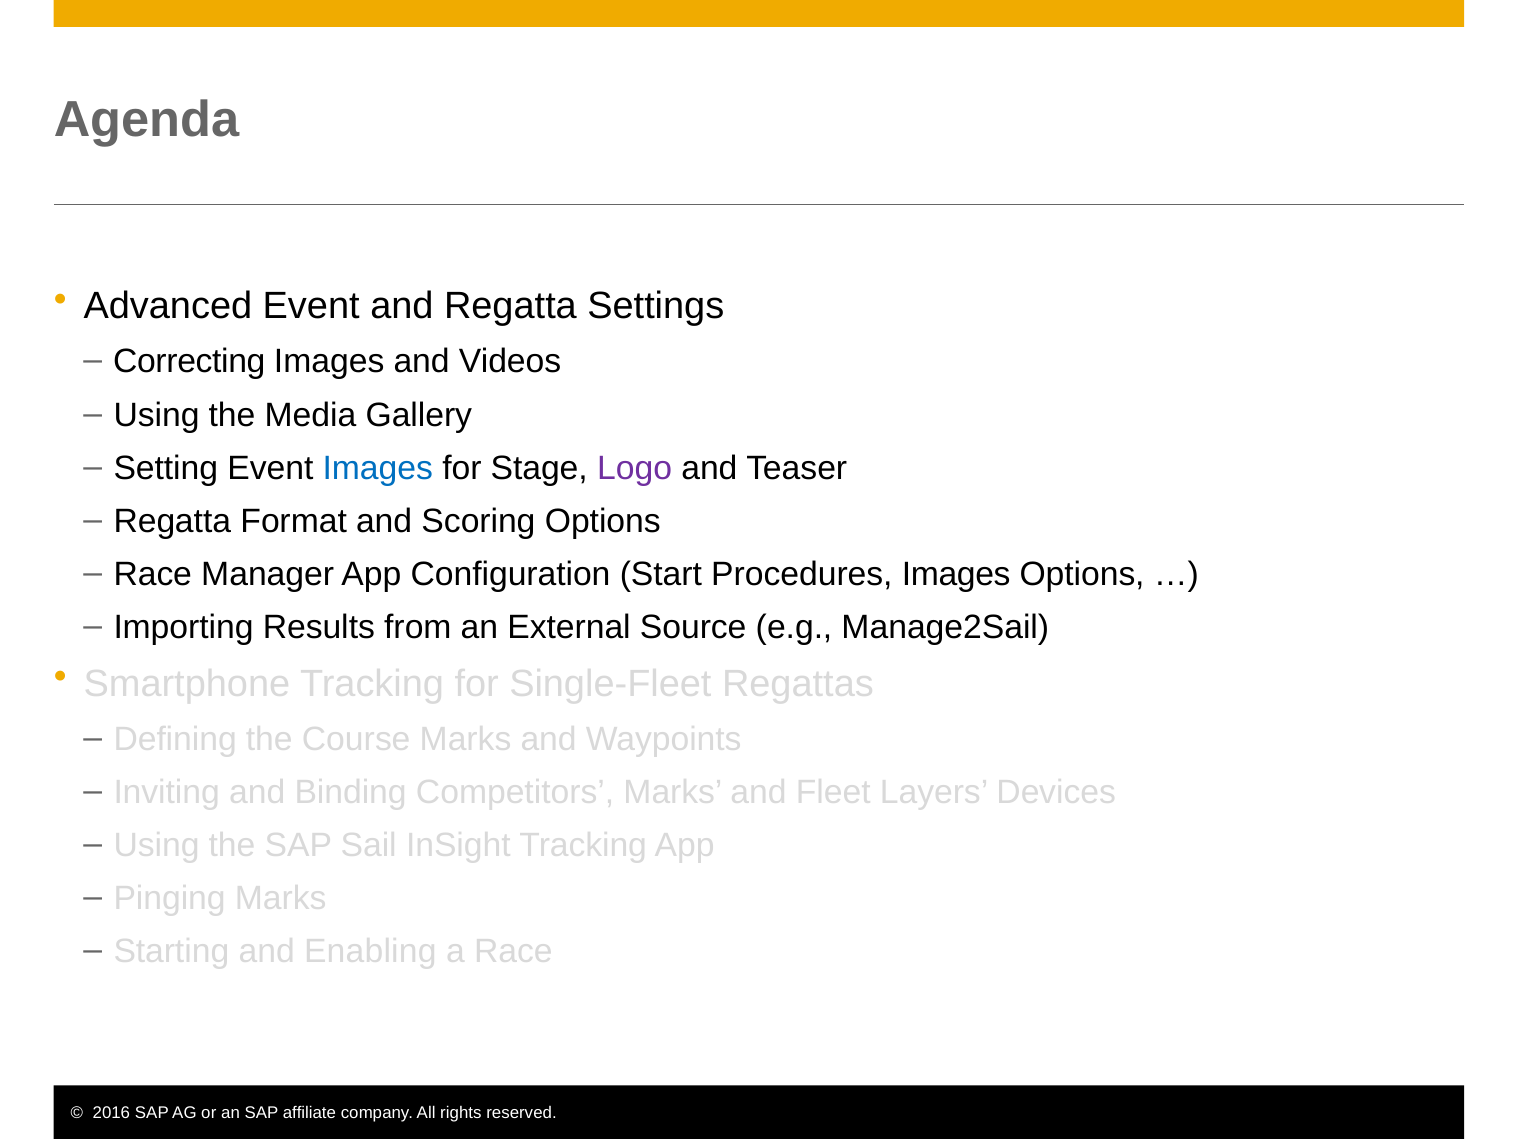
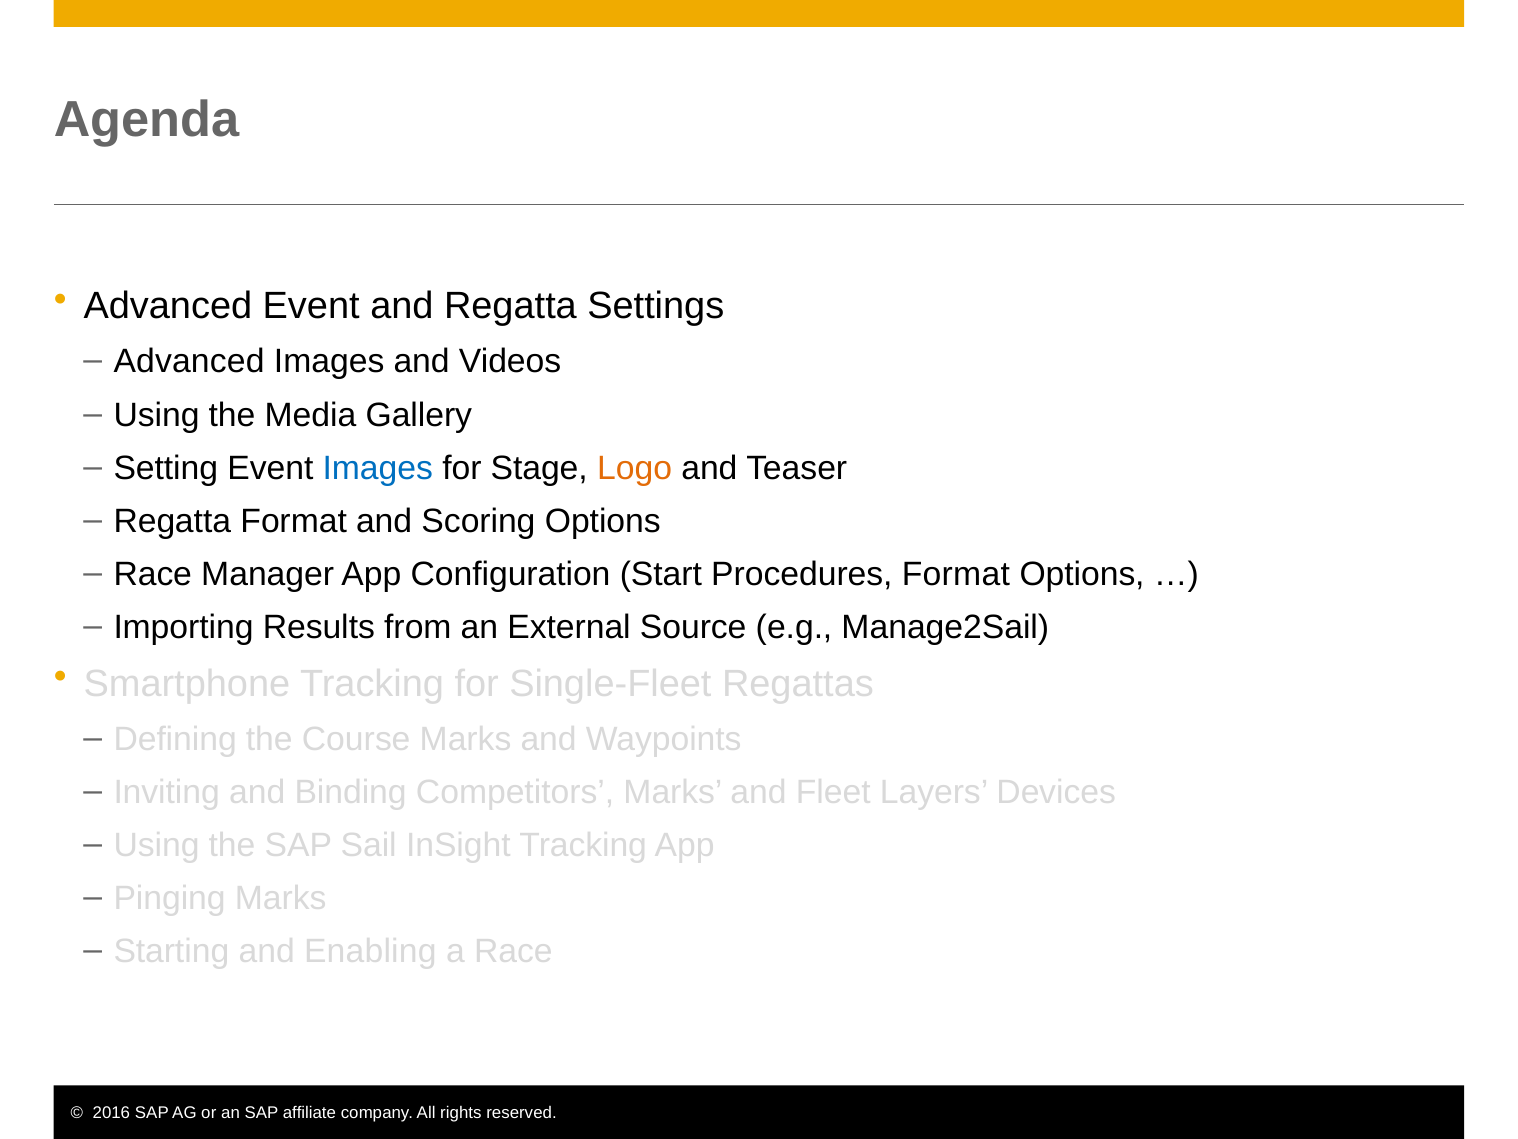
Correcting: Correcting -> Advanced (189, 362)
Logo colour: purple -> orange (635, 468)
Procedures Images: Images -> Format (956, 574)
